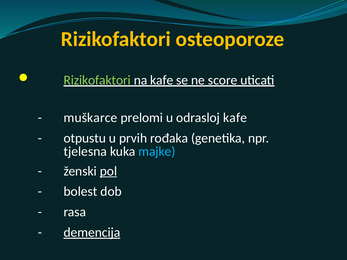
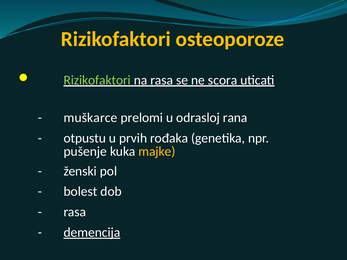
na kafe: kafe -> rasa (162, 80)
score: score -> scora (223, 80)
odrasloj kafe: kafe -> rana (235, 118)
tjelesna: tjelesna -> pušenje (85, 152)
majke colour: light blue -> yellow (157, 152)
pol underline: present -> none (108, 171)
